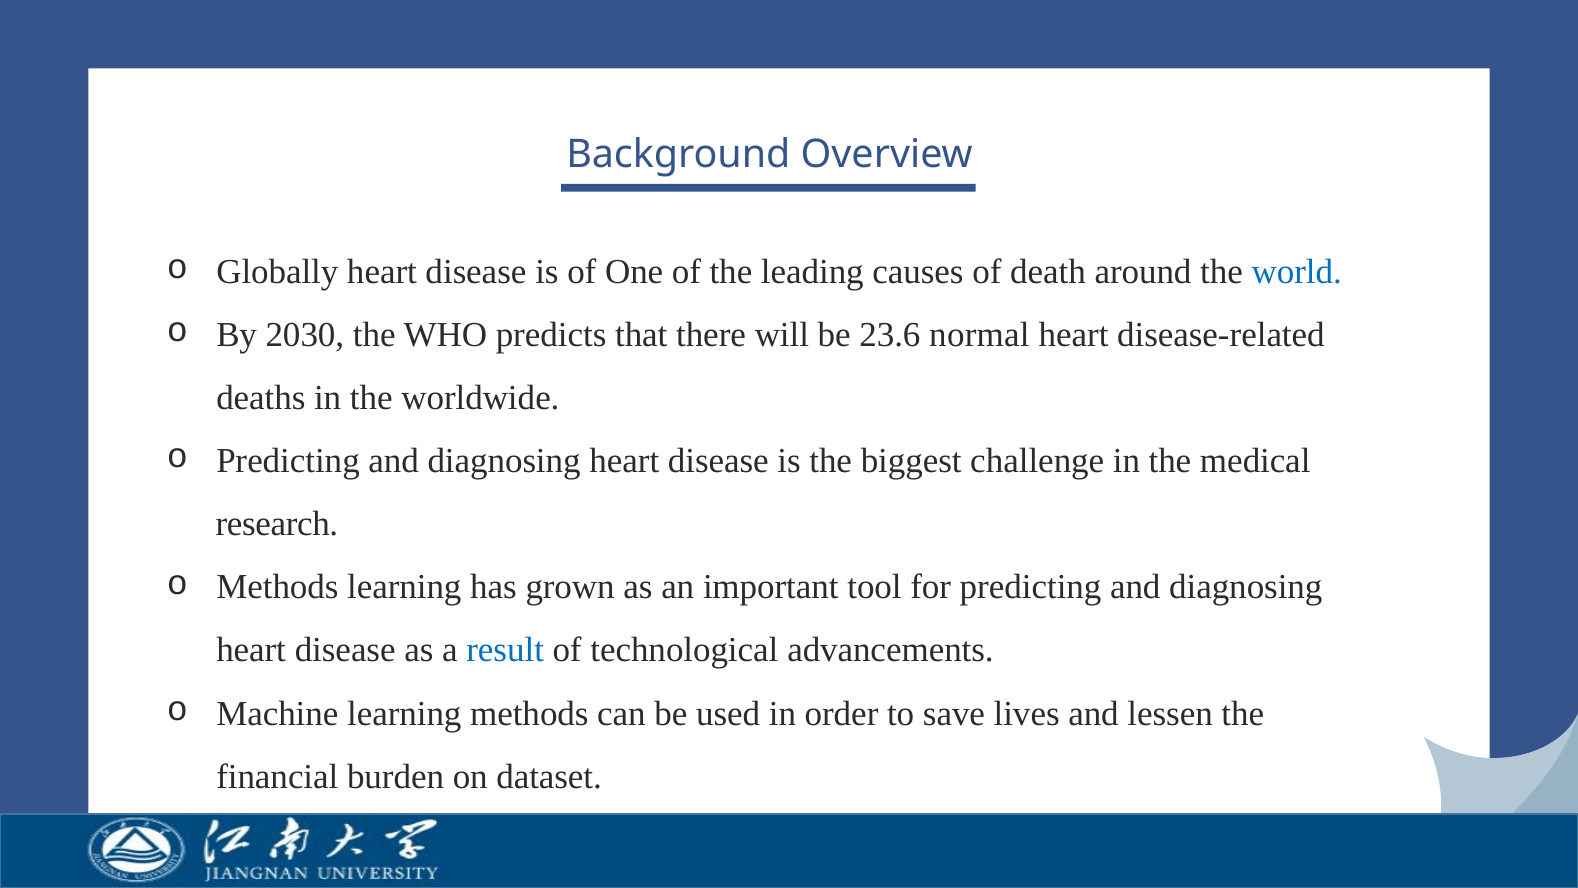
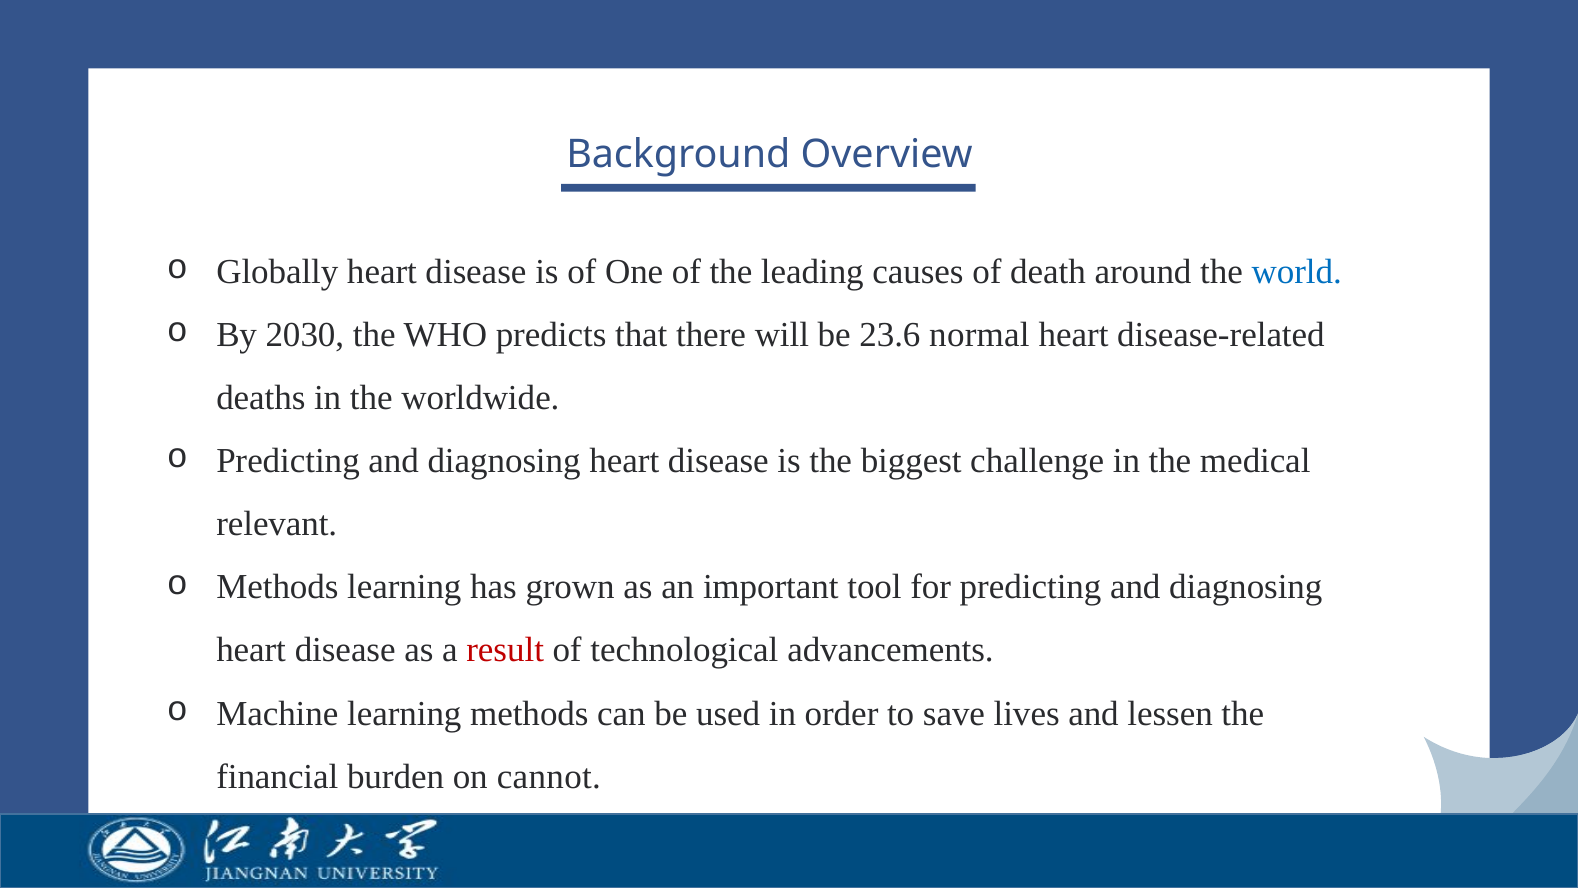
research: research -> relevant (277, 524)
result colour: blue -> red (505, 650)
dataset: dataset -> cannot (549, 776)
